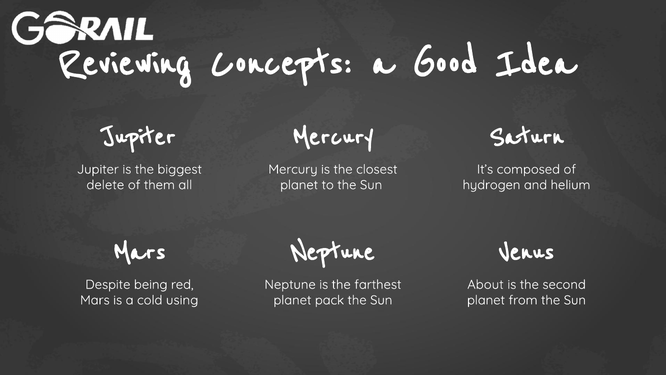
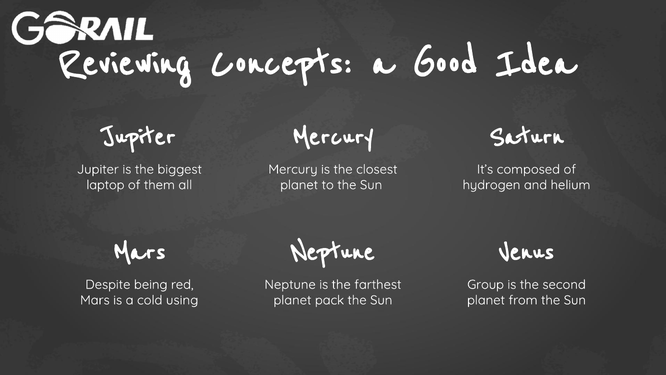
delete: delete -> laptop (105, 185)
About: About -> Group (486, 284)
